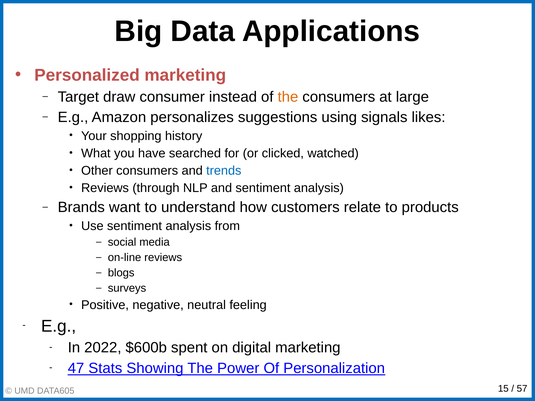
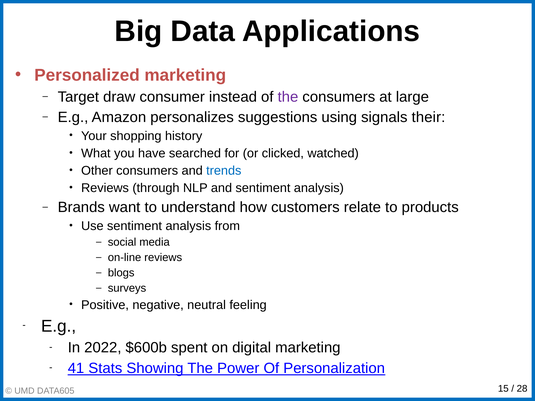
the colour: orange -> purple (288, 97)
likes: likes -> their (428, 117)
47: 47 -> 41 (76, 368)
57: 57 -> 28 (522, 389)
